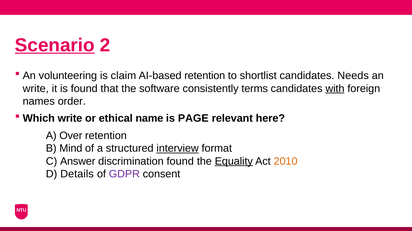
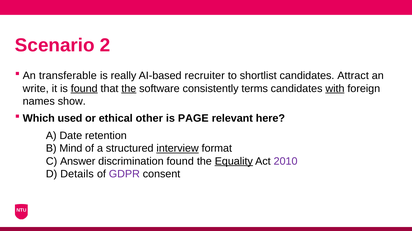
Scenario underline: present -> none (55, 45)
volunteering: volunteering -> transferable (68, 76)
claim: claim -> really (124, 76)
AI-based retention: retention -> recruiter (205, 76)
Needs: Needs -> Attract (353, 76)
found underline: none -> present (84, 89)
the underline: none -> present (129, 89)
order: order -> show (72, 102)
Which write: write -> used (70, 119)
name: name -> other (149, 119)
Over: Over -> Date (71, 136)
2010 colour: orange -> purple (286, 162)
